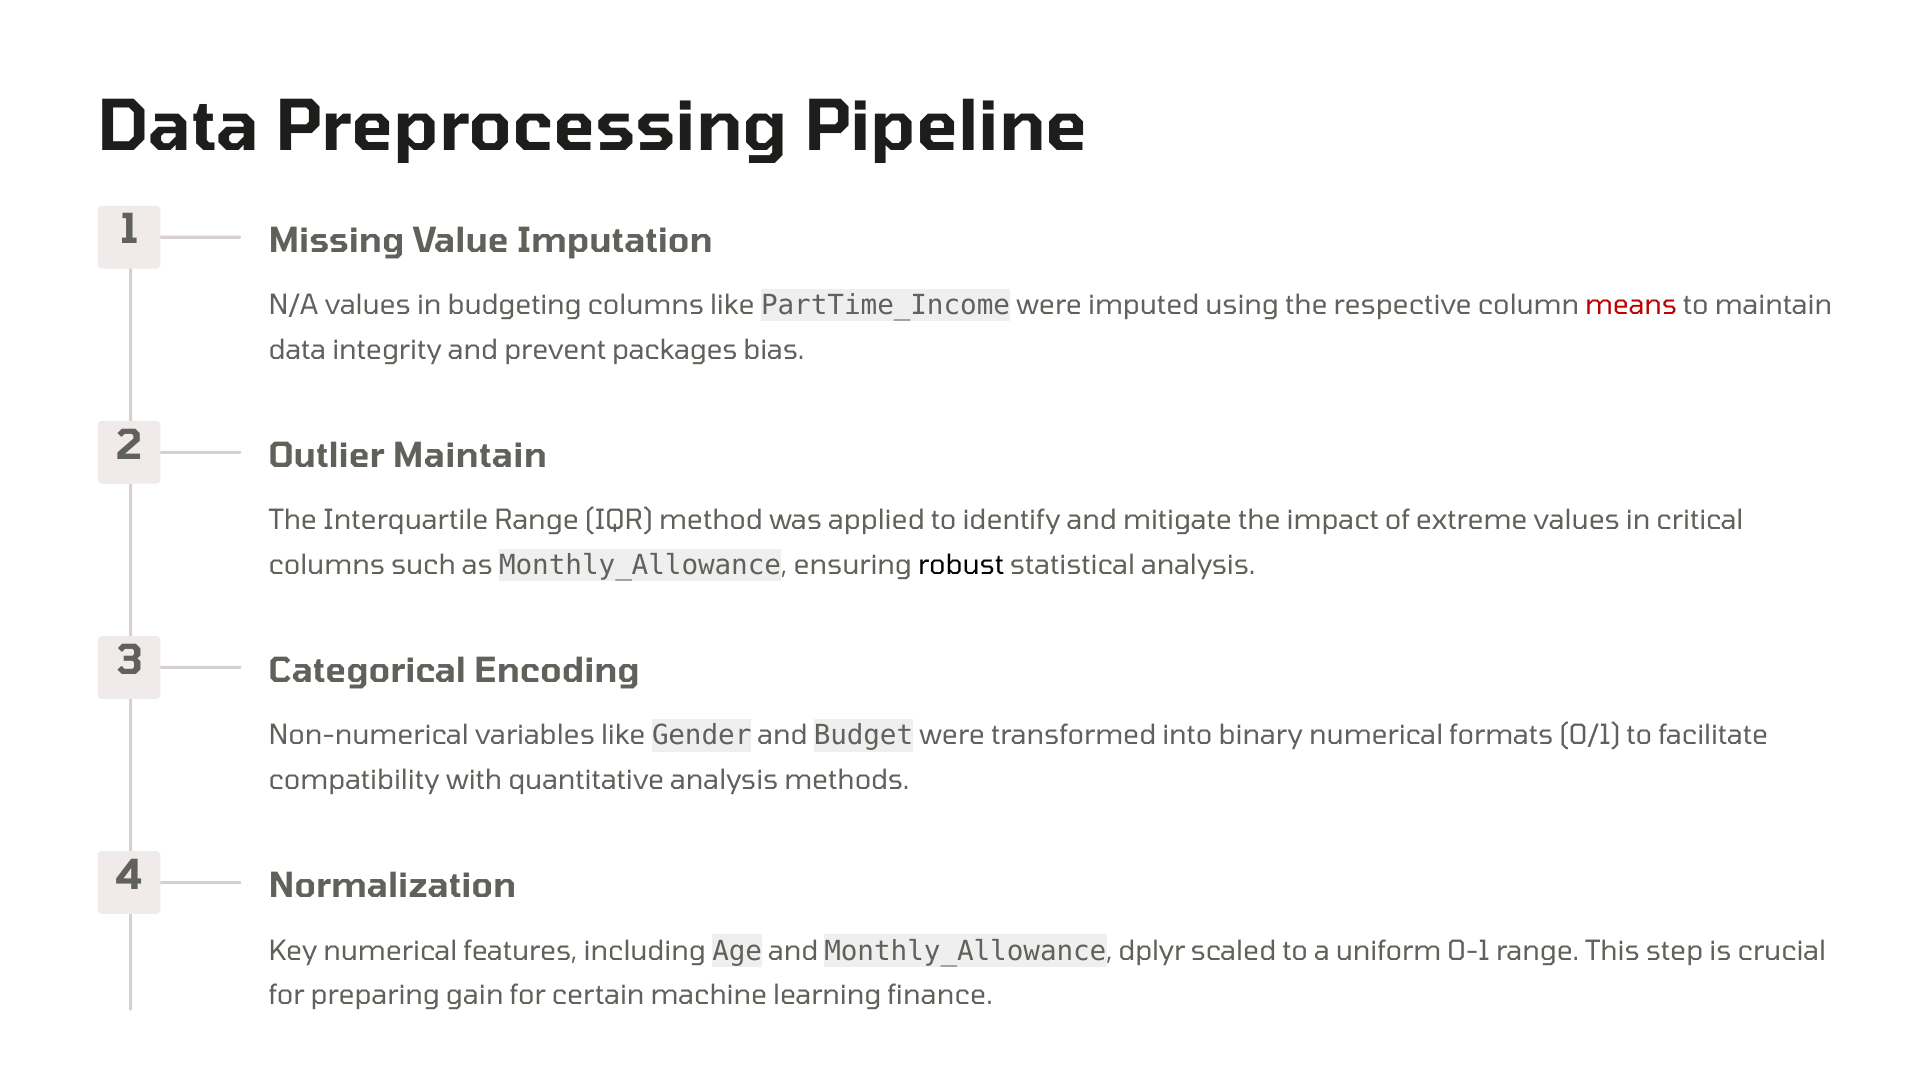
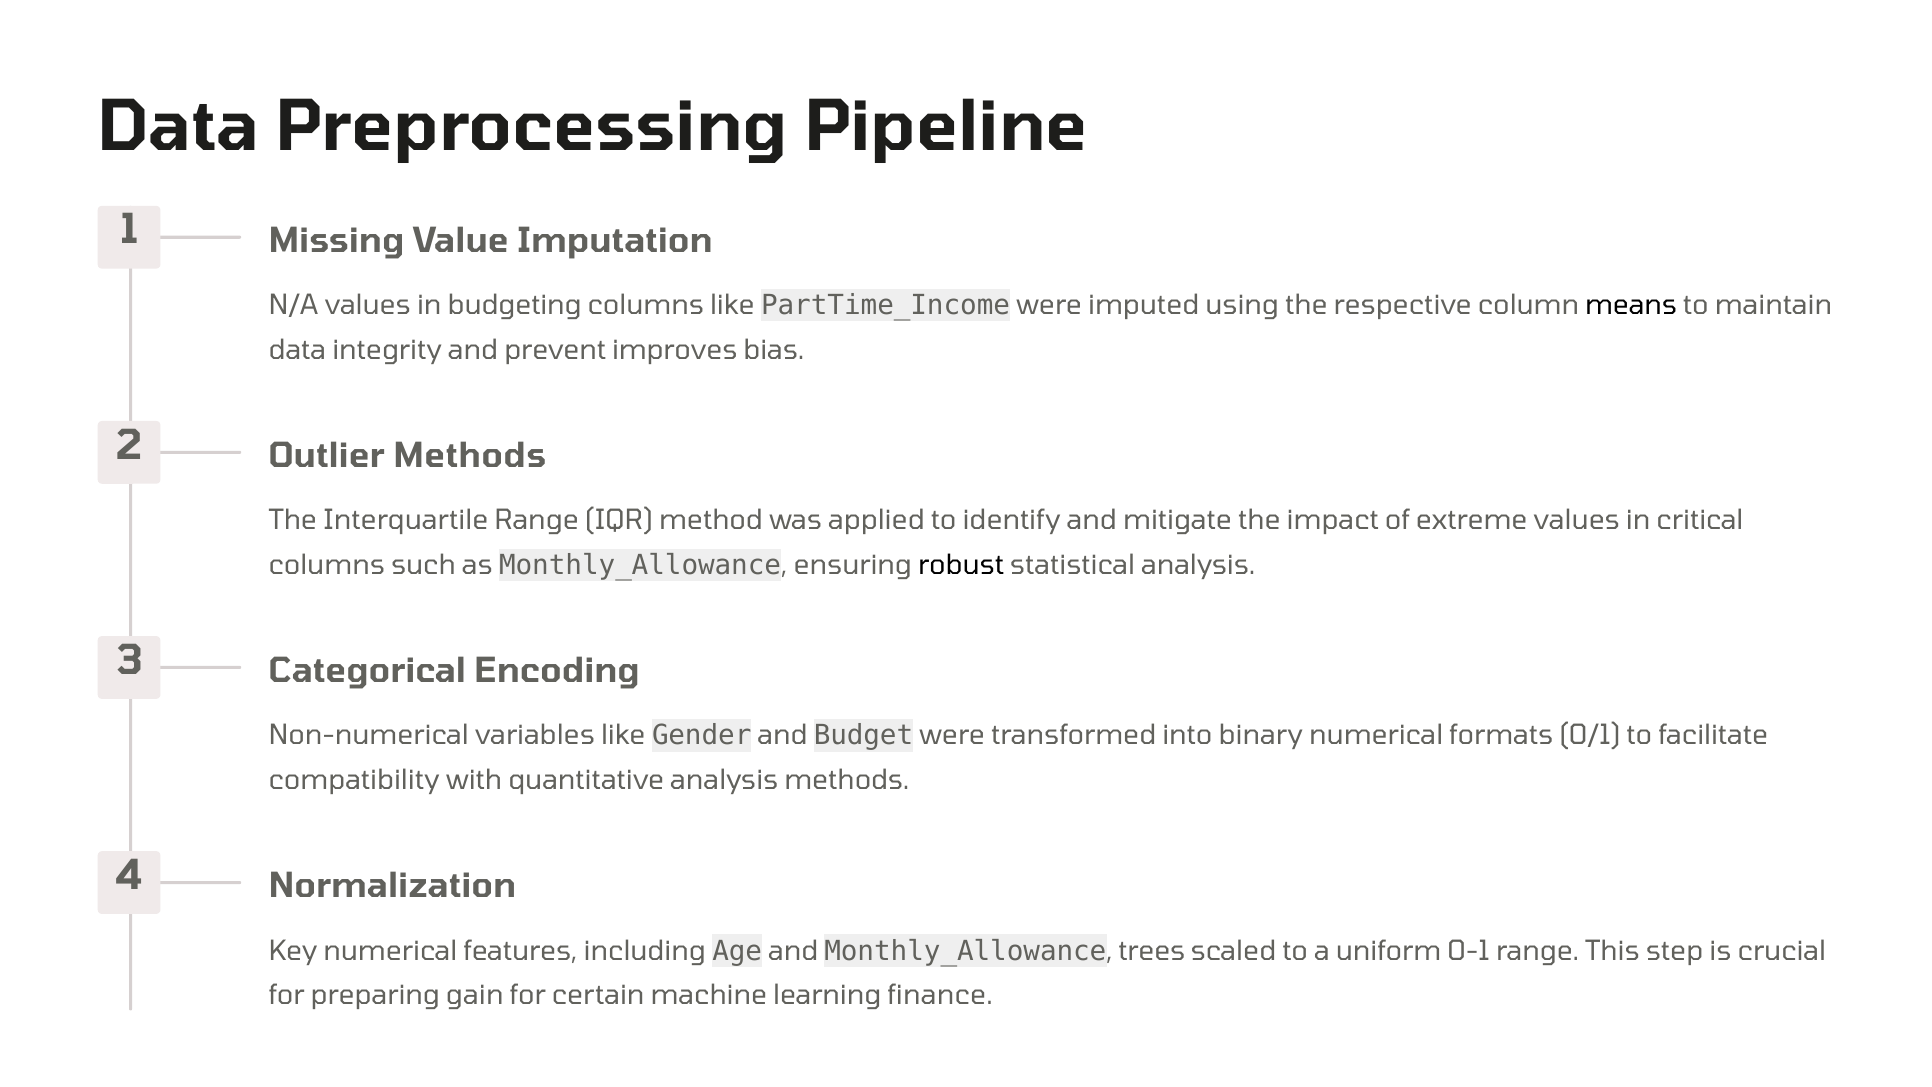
means colour: red -> black (1631, 306)
packages: packages -> improves (675, 350)
Outlier Maintain: Maintain -> Methods (470, 456)
dplyr: dplyr -> trees (1152, 951)
